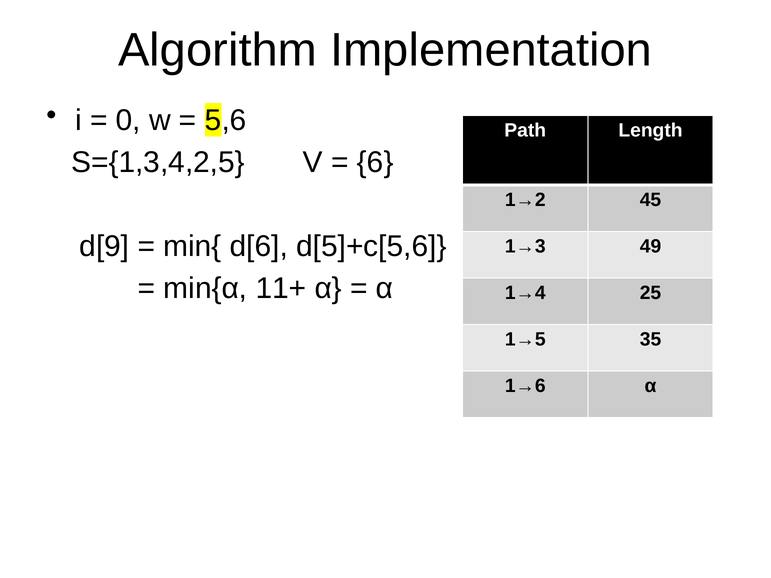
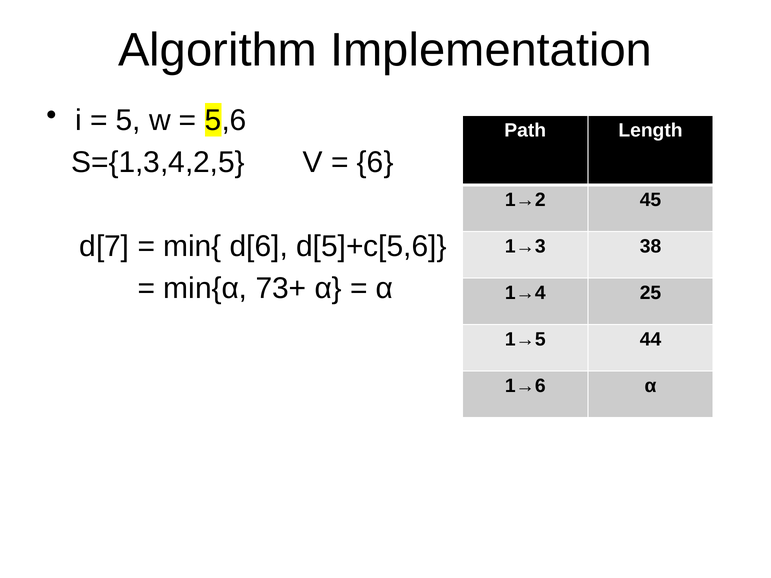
0: 0 -> 5 (128, 120)
d[9: d[9 -> d[7 (104, 246)
49: 49 -> 38 (651, 247)
11+: 11+ -> 73+ (281, 288)
35: 35 -> 44 (651, 340)
